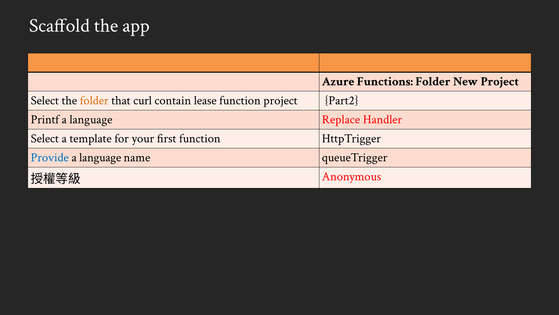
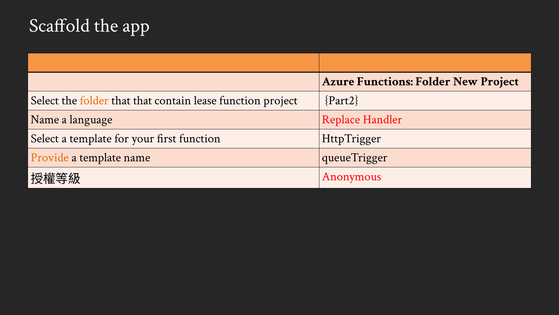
that curl: curl -> that (143, 100)
Printf: Printf -> Name (45, 119)
Provide colour: blue -> orange (50, 157)
language: language -> template (100, 157)
